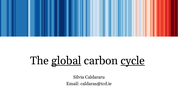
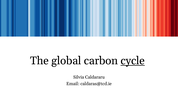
global underline: present -> none (66, 61)
